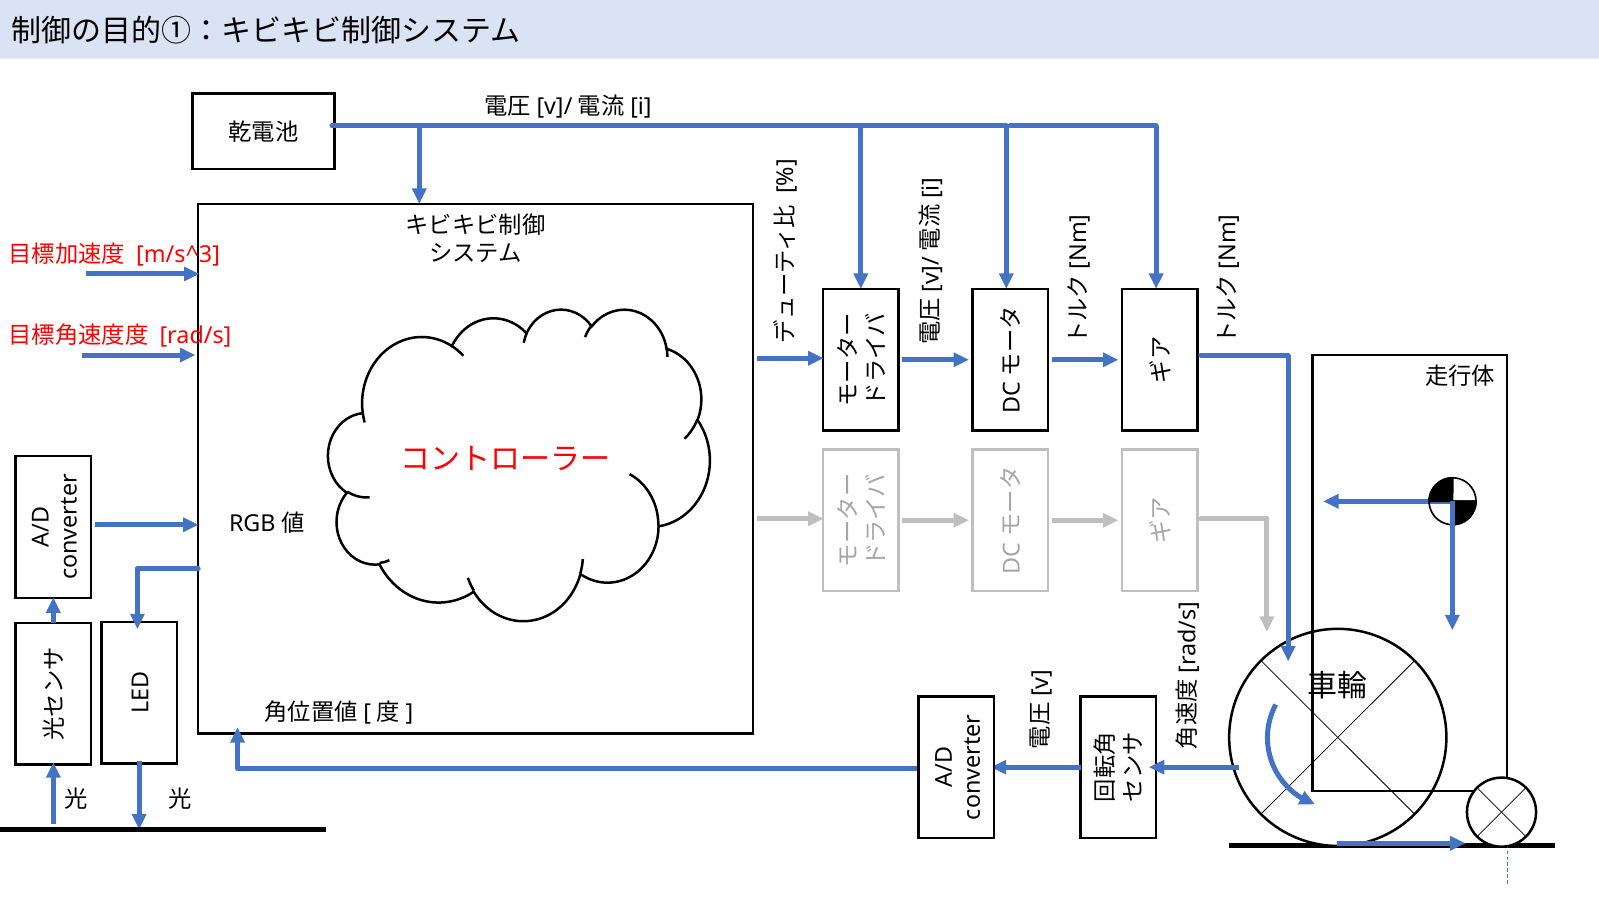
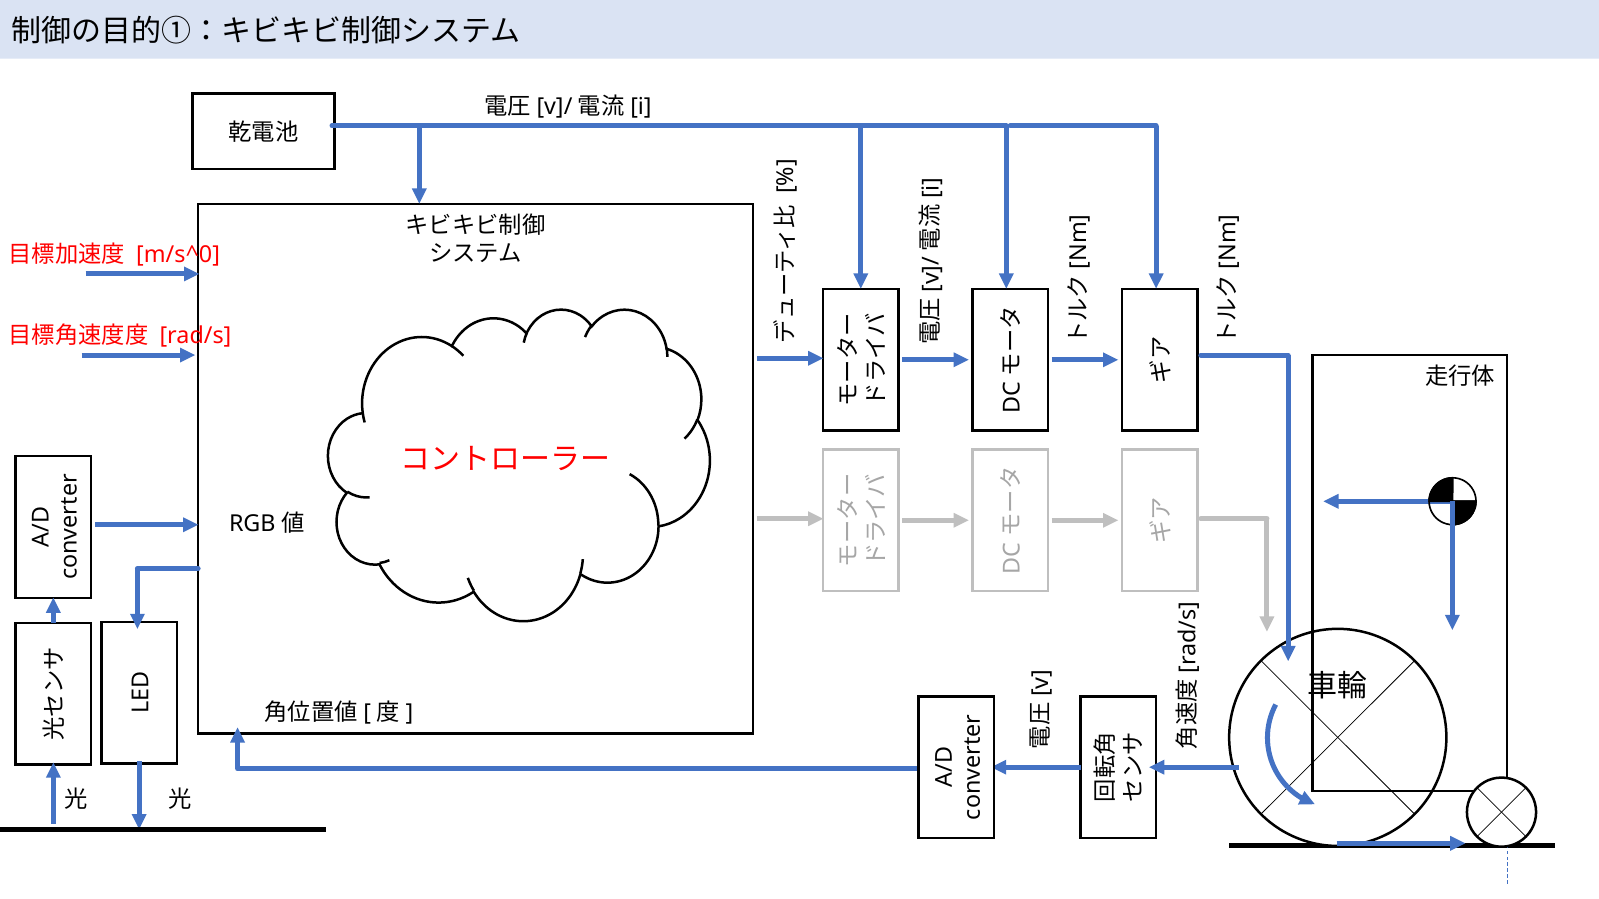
m/s^3: m/s^3 -> m/s^0 (178, 255)
